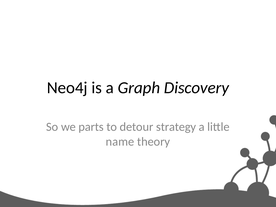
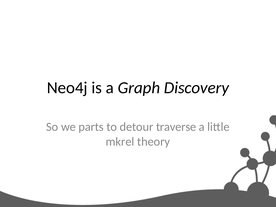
strategy: strategy -> traverse (176, 127)
name: name -> mkrel (120, 142)
